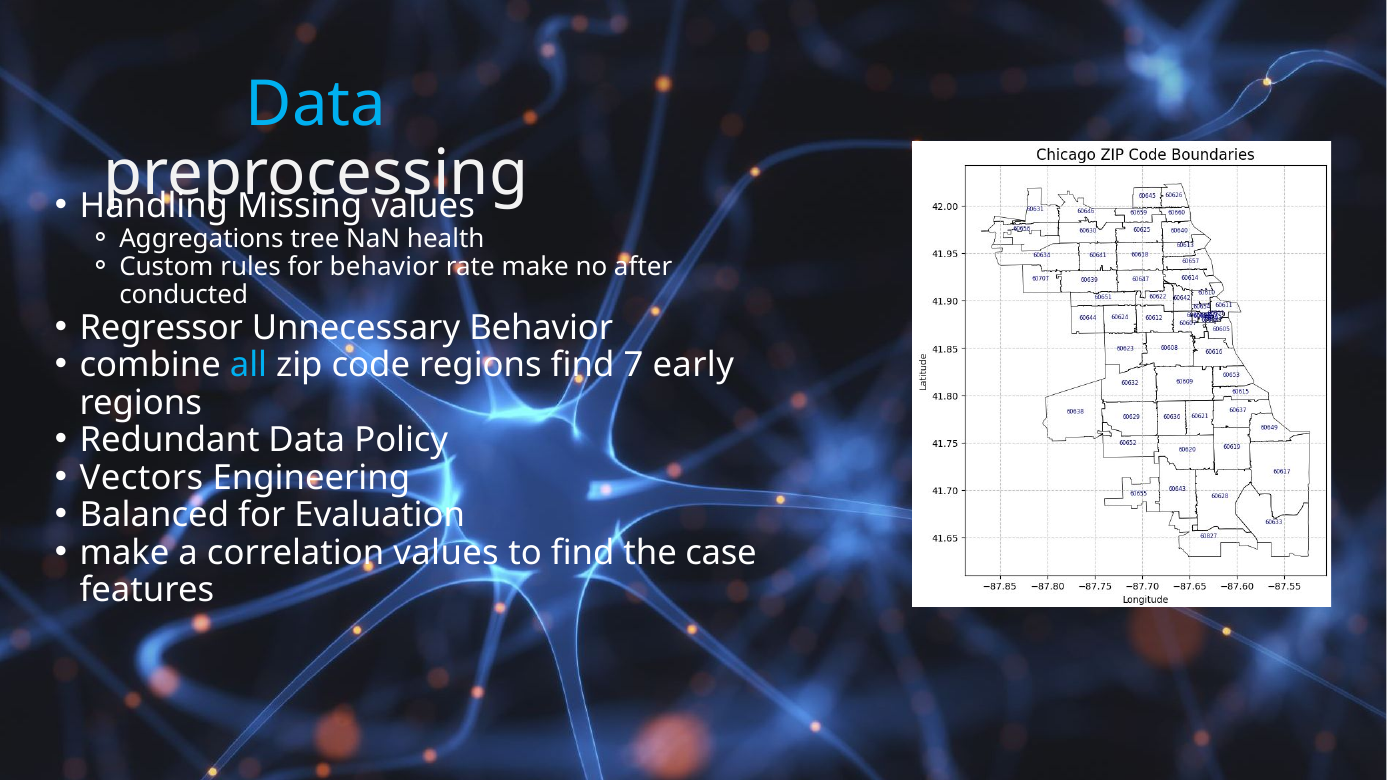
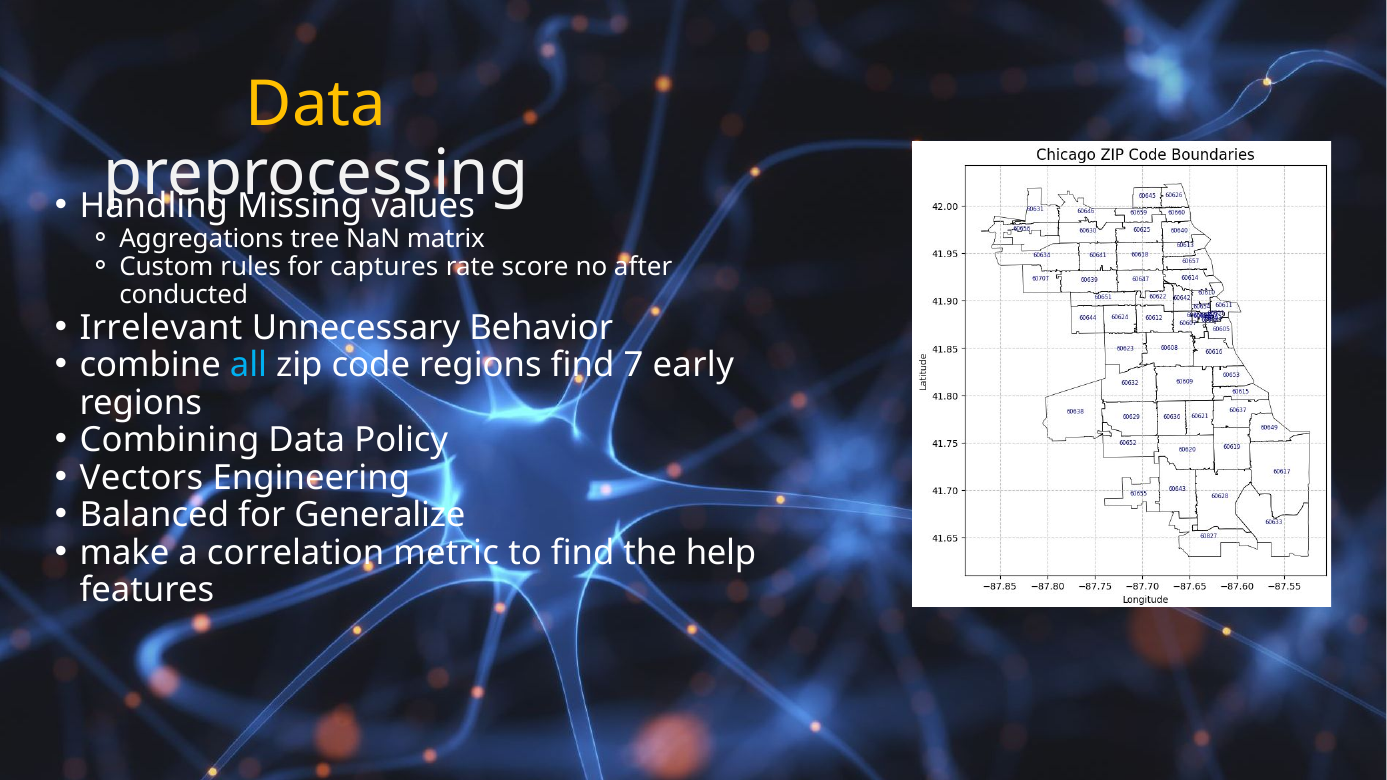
Data colour: light blue -> yellow (316, 105)
health: health -> matrix (446, 239)
for behavior: behavior -> captures (384, 267)
rate make: make -> score (535, 267)
Regressor: Regressor -> Irrelevant (161, 328)
Redundant: Redundant -> Combining (169, 440)
Evaluation: Evaluation -> Generalize (380, 515)
correlation values: values -> metric (446, 553)
case: case -> help (721, 553)
